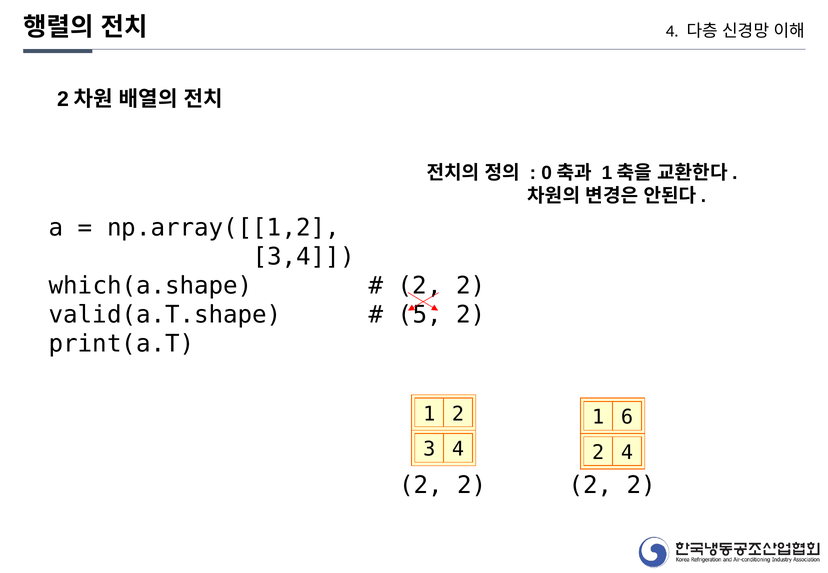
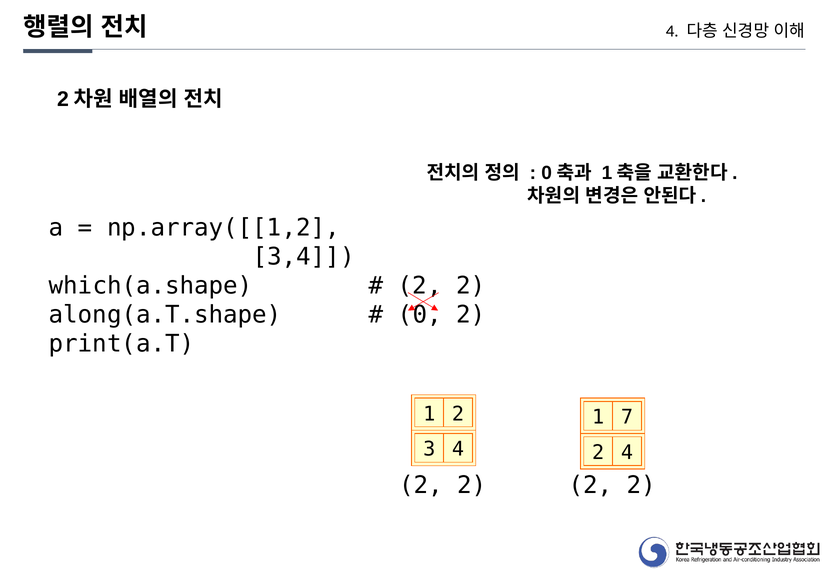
valid(a.T.shape: valid(a.T.shape -> along(a.T.shape (165, 315)
5: 5 -> 0 (420, 315)
6: 6 -> 7 (627, 417)
